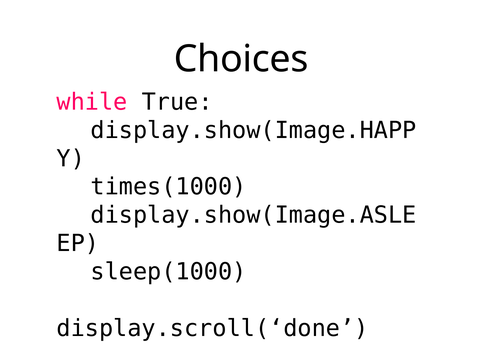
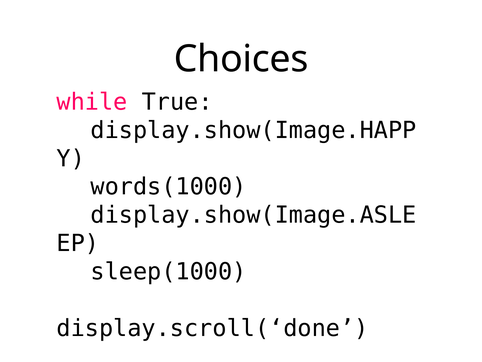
times(1000: times(1000 -> words(1000 (168, 187)
